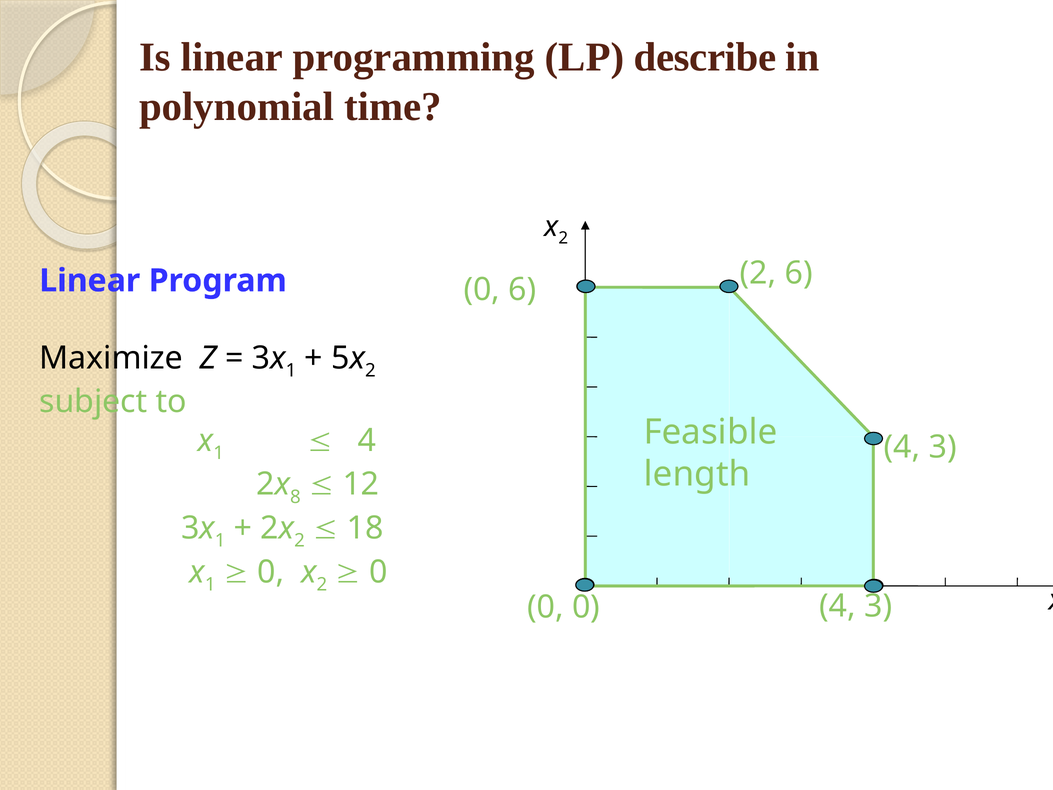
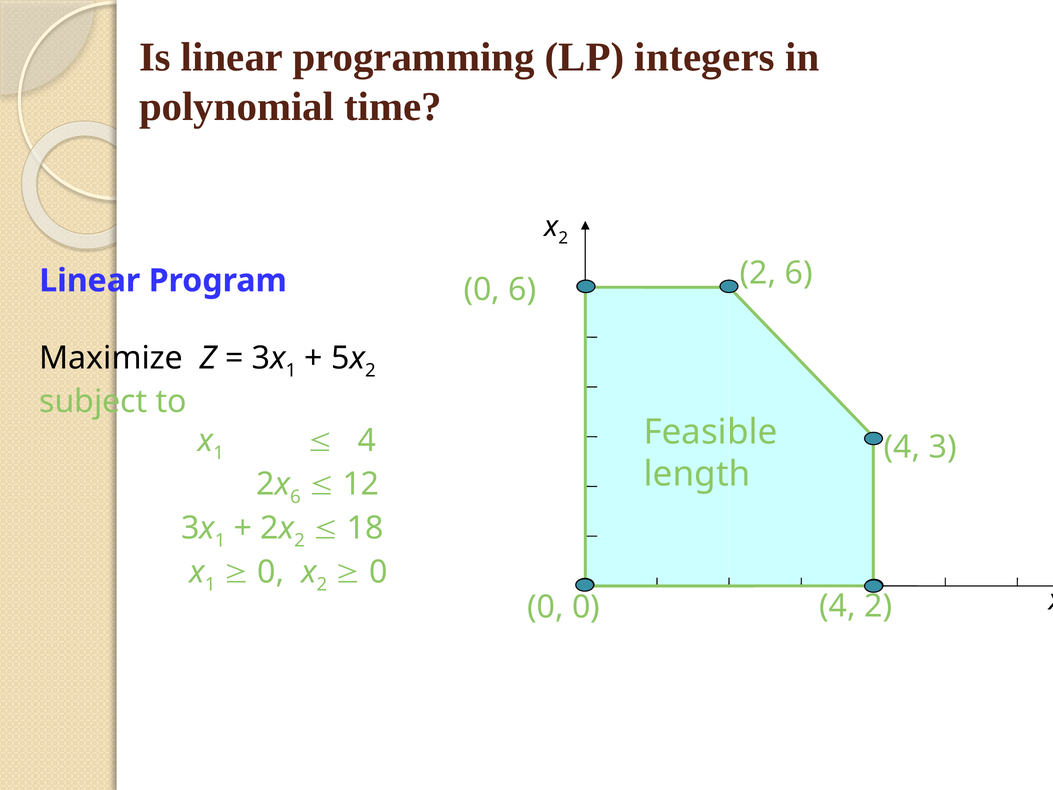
describe: describe -> integers (705, 57)
8: 8 -> 6 (295, 497)
0 4 3: 3 -> 2 (878, 606)
